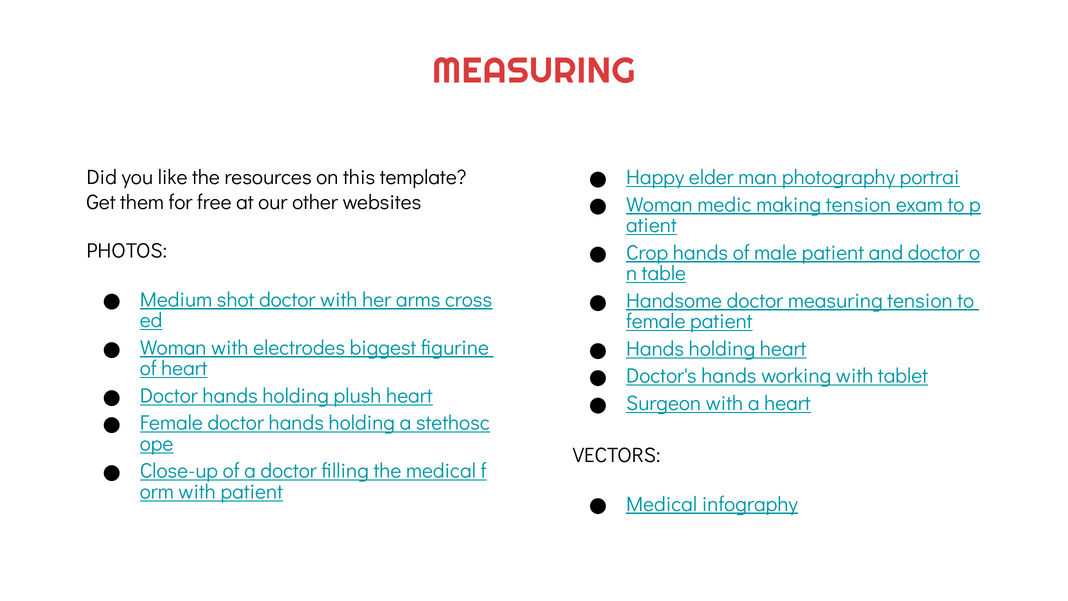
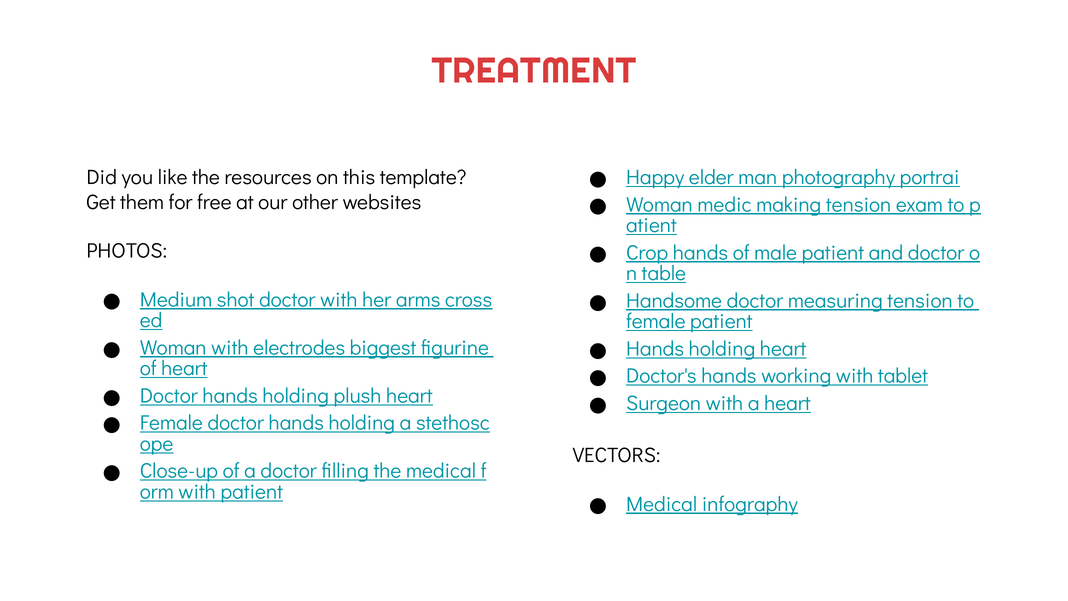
MEASURING: MEASURING -> TREATMENT (534, 71)
